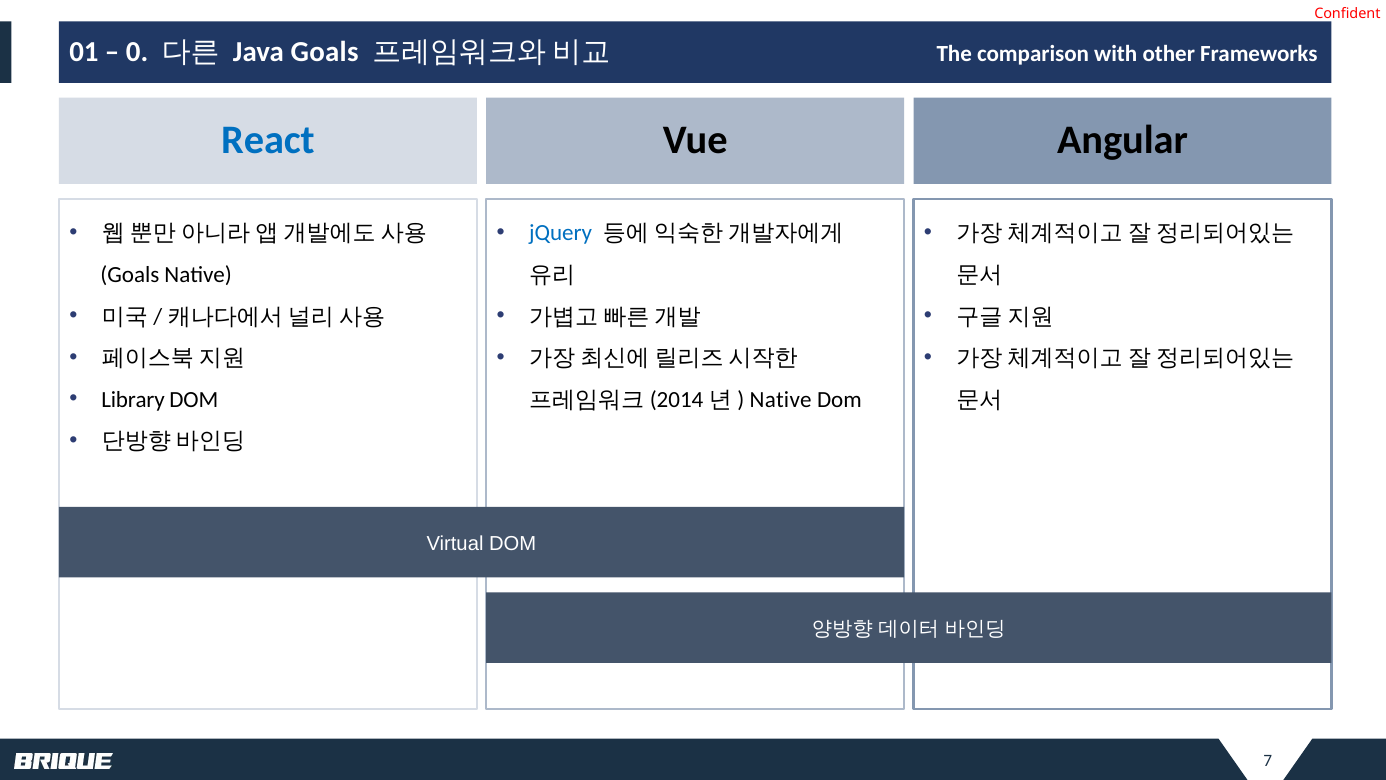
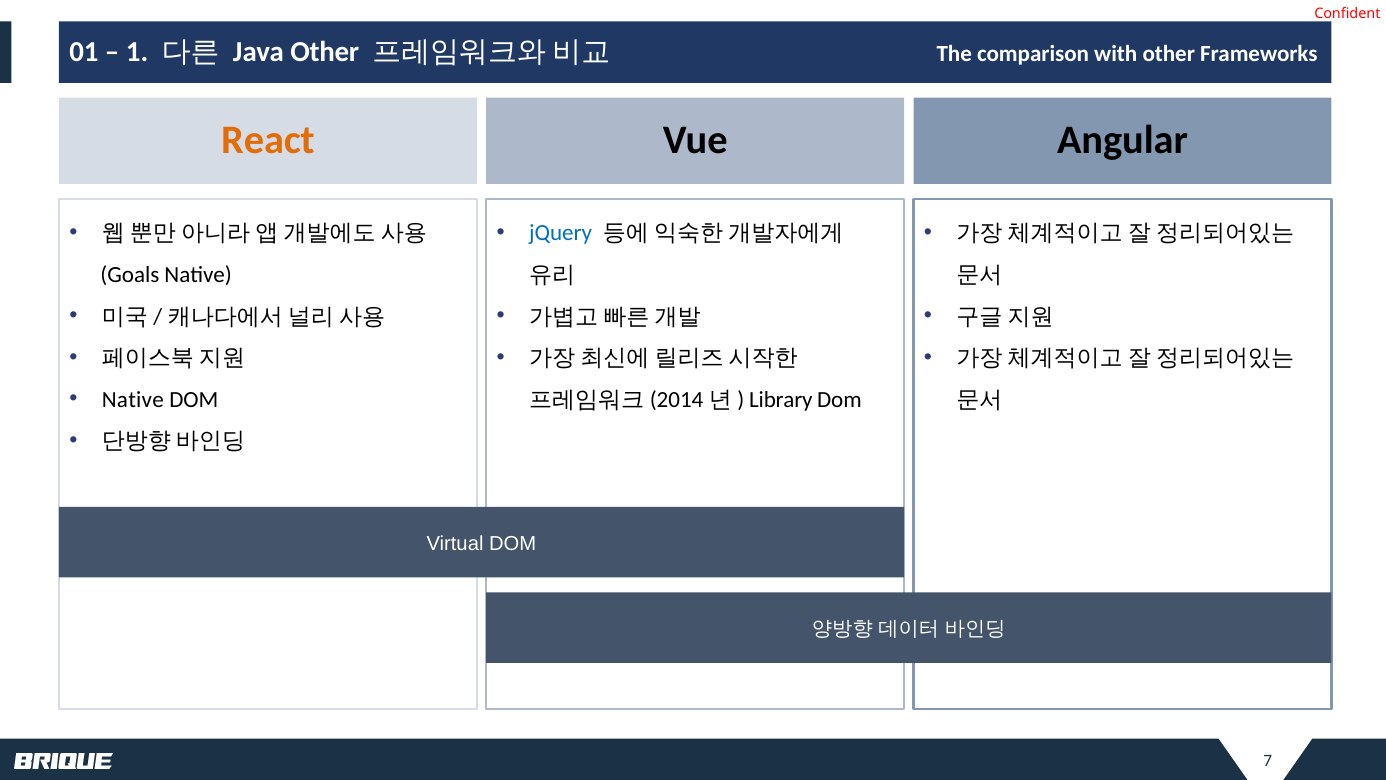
0: 0 -> 1 (137, 52)
Java Goals: Goals -> Other (325, 52)
React colour: blue -> orange (268, 140)
Library: Library -> Native (133, 399)
Native: Native -> Library (781, 399)
